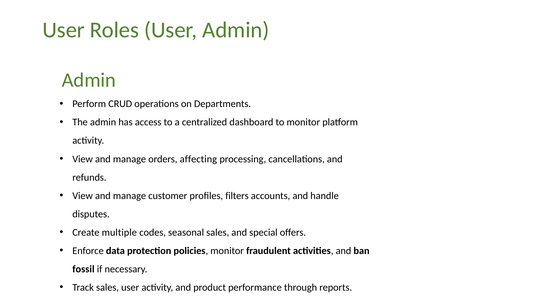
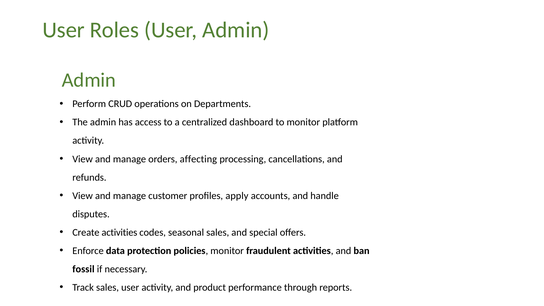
filters: filters -> apply (237, 196)
Create multiple: multiple -> activities (119, 232)
